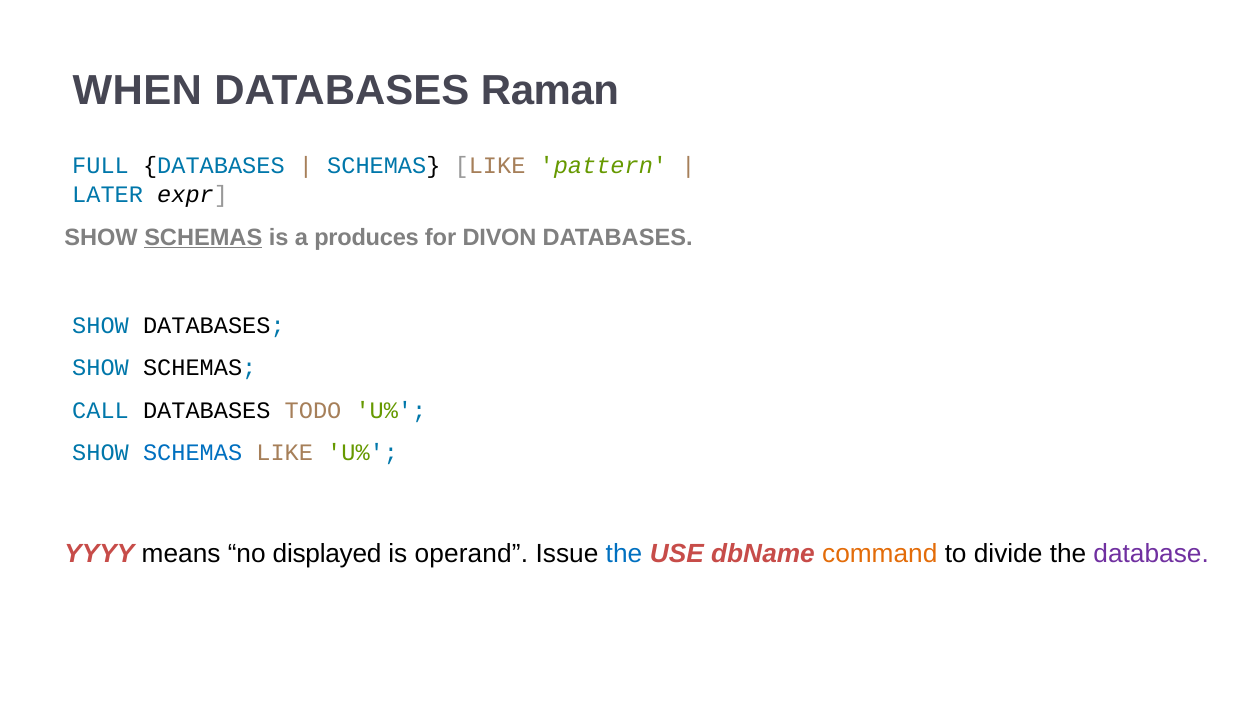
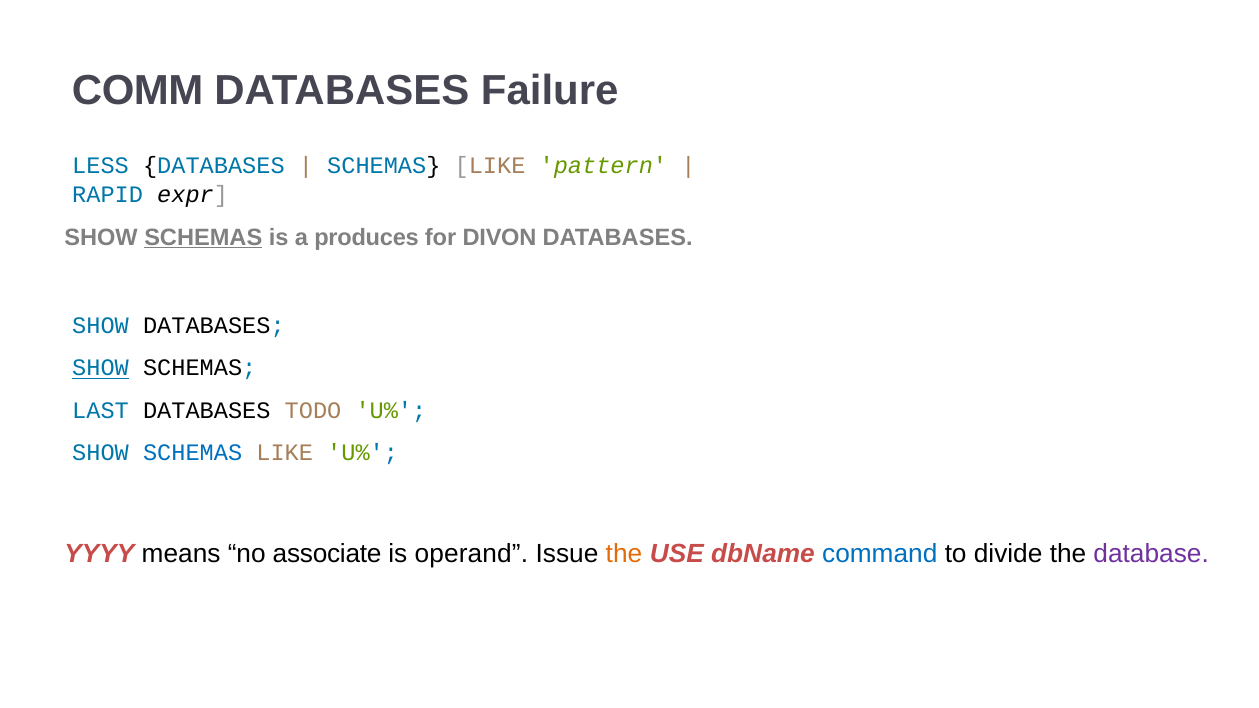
WHEN: WHEN -> COMM (138, 91)
Raman: Raman -> Failure (550, 91)
FULL: FULL -> LESS (101, 166)
LATER: LATER -> RAPID (108, 194)
SHOW underline: none -> present (101, 368)
CALL: CALL -> LAST (101, 411)
displayed: displayed -> associate (327, 554)
the colour: blue -> orange (624, 554)
command colour: orange -> blue (880, 554)
